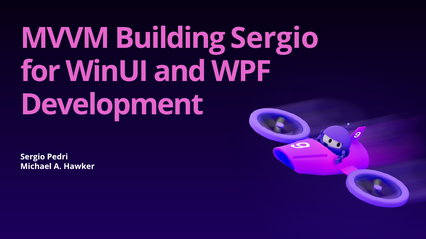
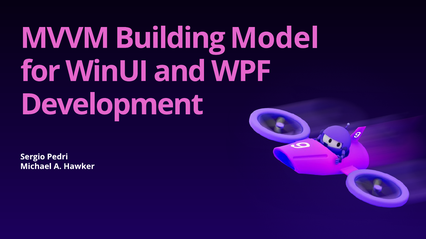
Building Sergio: Sergio -> Model (275, 38)
